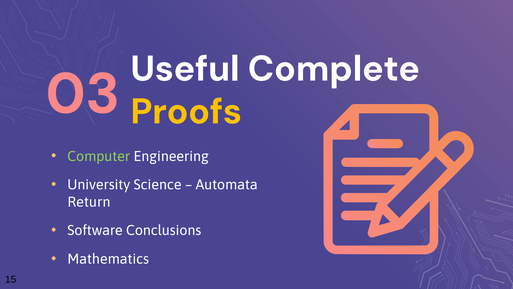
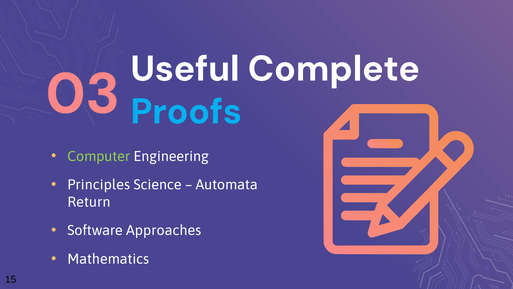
Proofs colour: yellow -> light blue (186, 111)
University: University -> Principles (99, 185)
Conclusions: Conclusions -> Approaches (164, 230)
